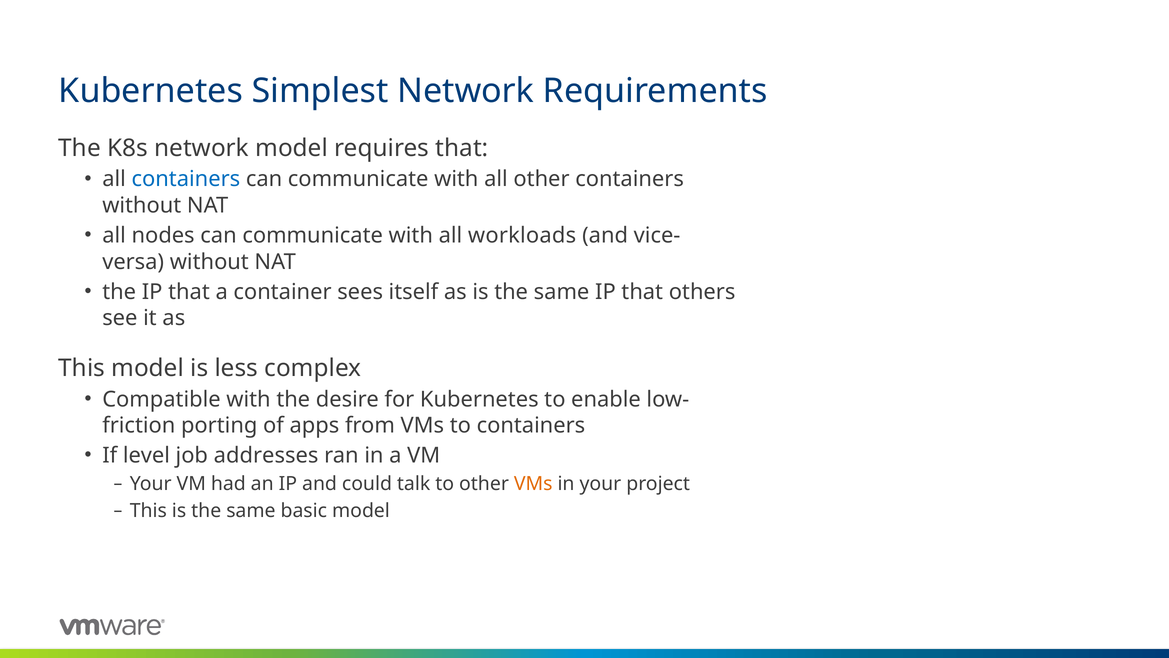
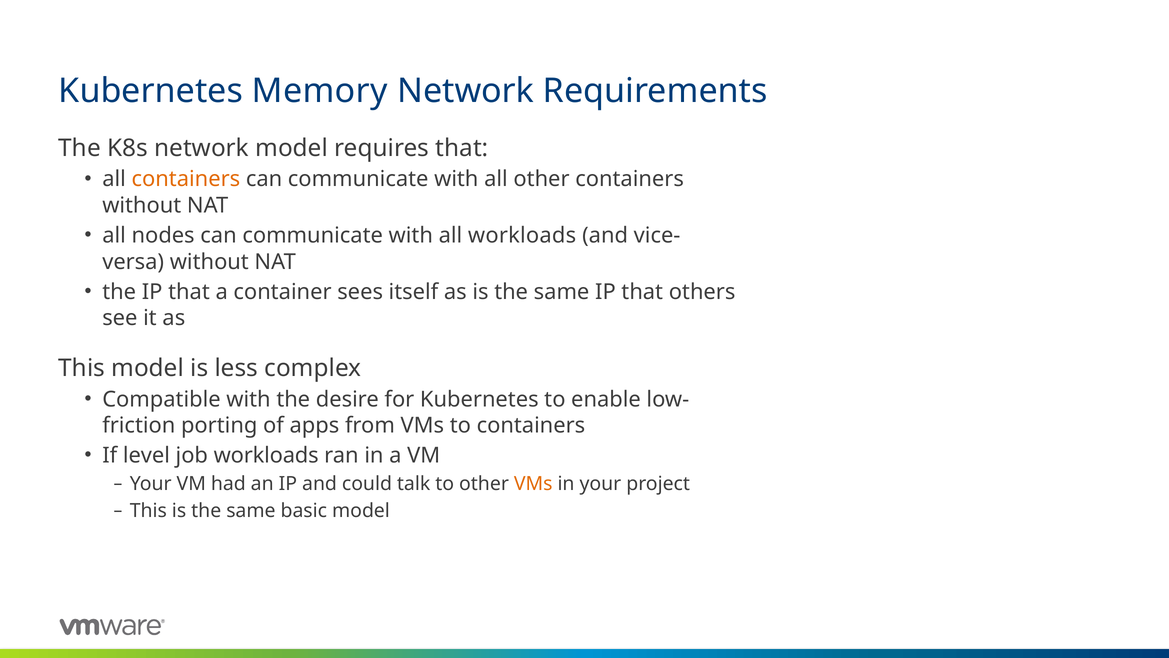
Simplest: Simplest -> Memory (320, 91)
containers colour: blue -> orange (186, 179)
job addresses: addresses -> workloads (266, 455)
